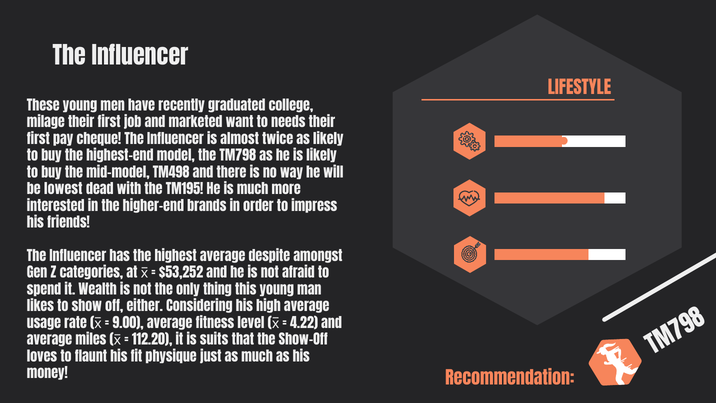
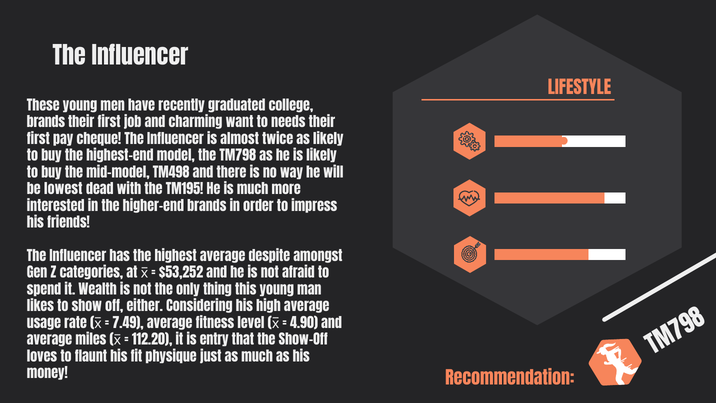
milage: milage -> brands (46, 123)
marketed: marketed -> charming (195, 123)
9.00: 9.00 -> 7.49 (128, 323)
4.22: 4.22 -> 4.90 (304, 323)
suits: suits -> entry (214, 340)
